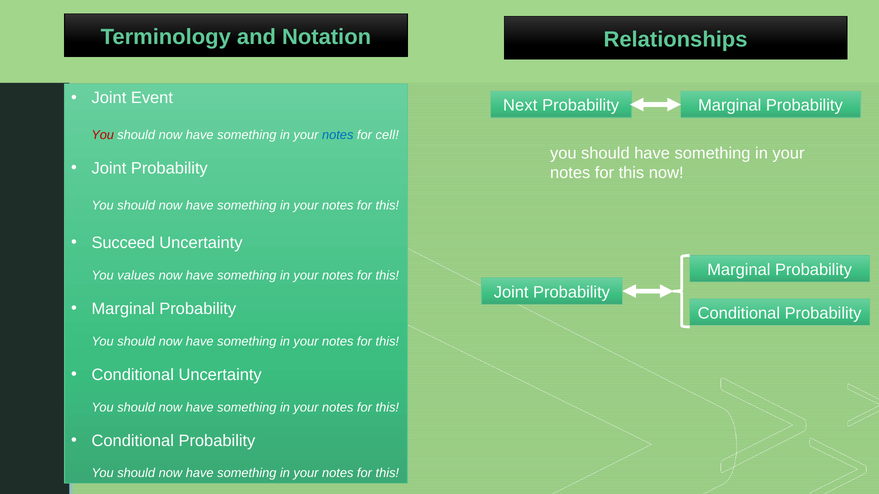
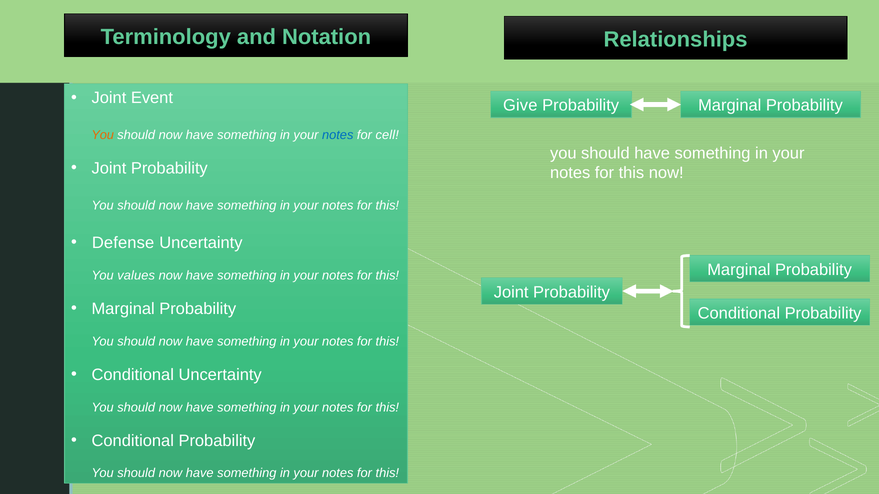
Next: Next -> Give (520, 106)
You colour: red -> orange (103, 135)
Succeed: Succeed -> Defense (123, 243)
